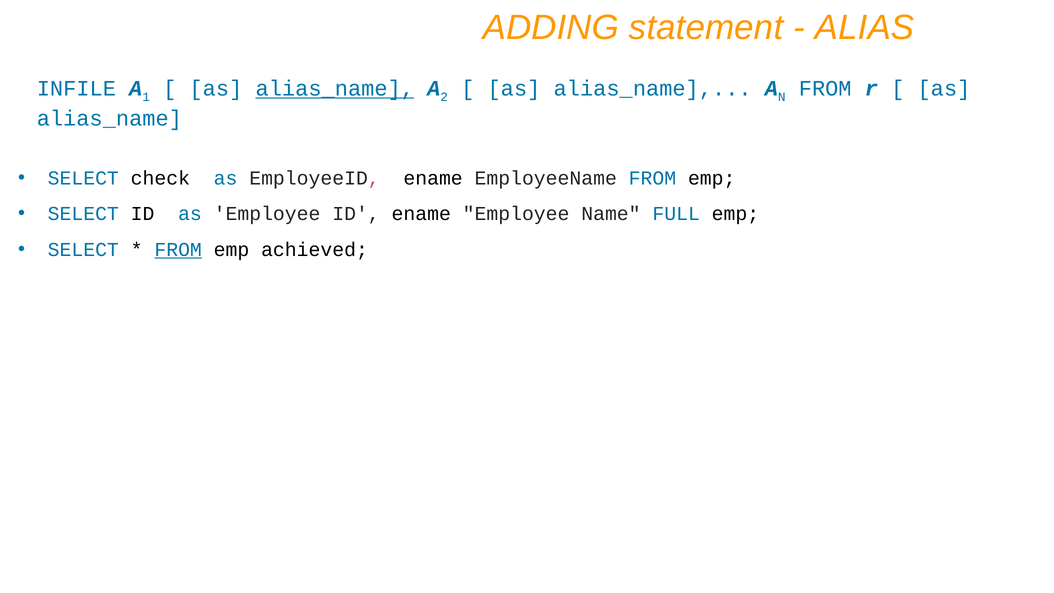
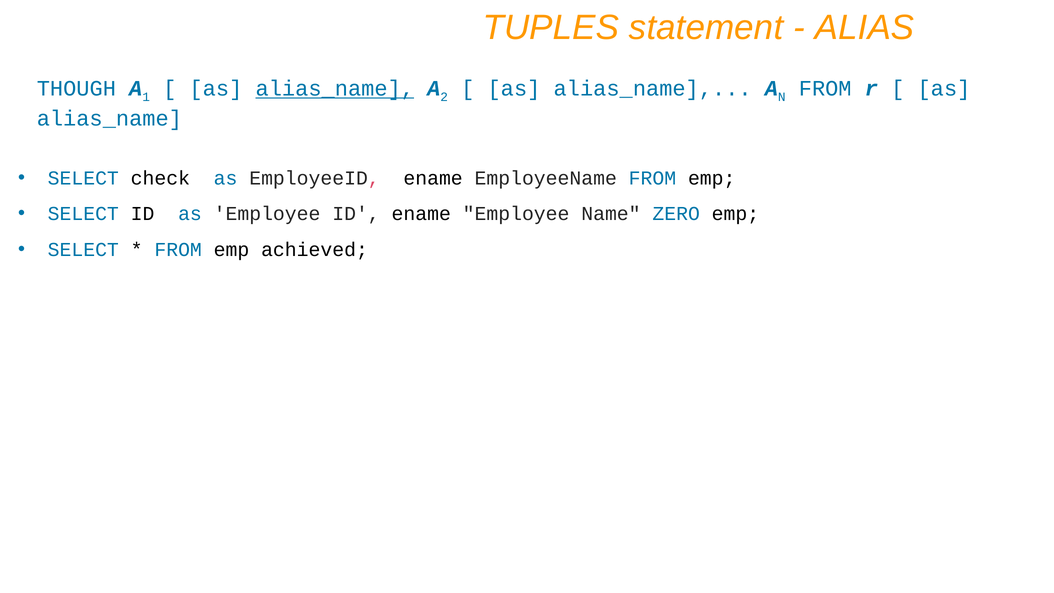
ADDING: ADDING -> TUPLES (551, 27)
INFILE: INFILE -> THOUGH (76, 89)
FULL: FULL -> ZERO (676, 214)
FROM underline: present -> none (178, 249)
